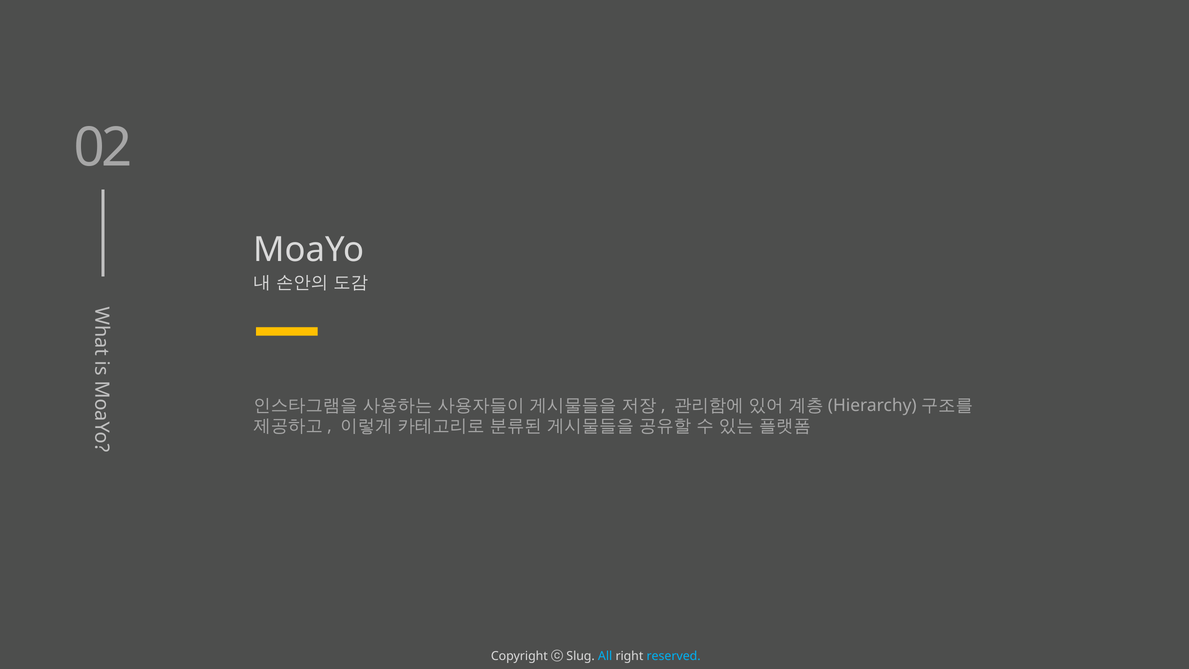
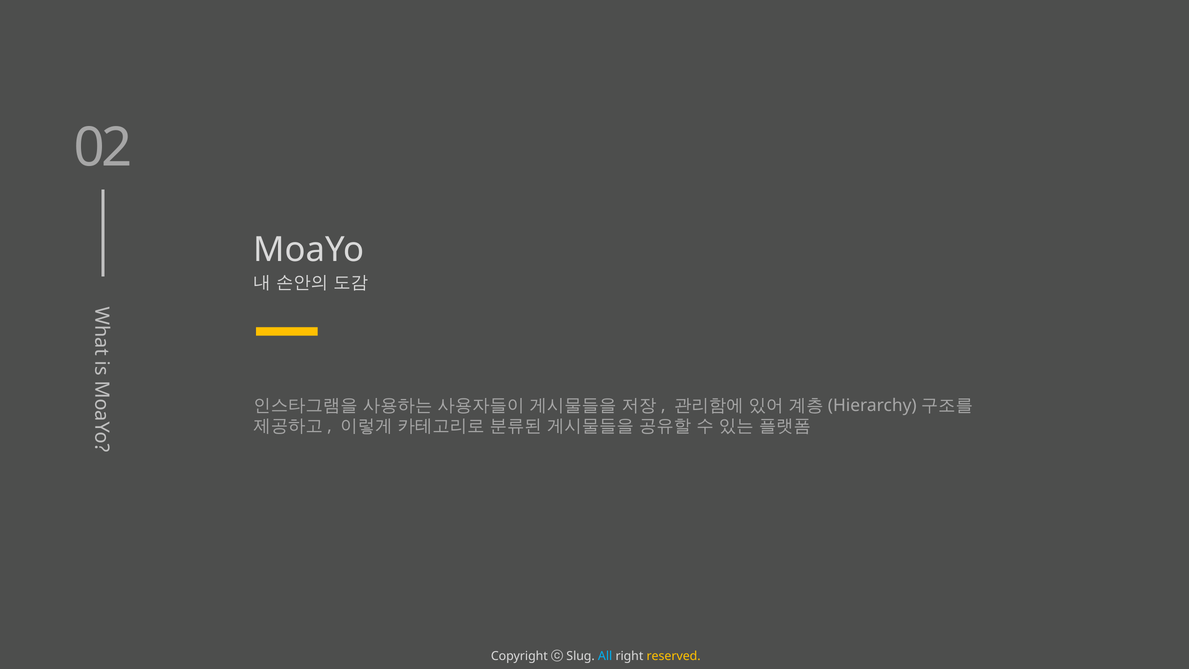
reserved colour: light blue -> yellow (674, 656)
